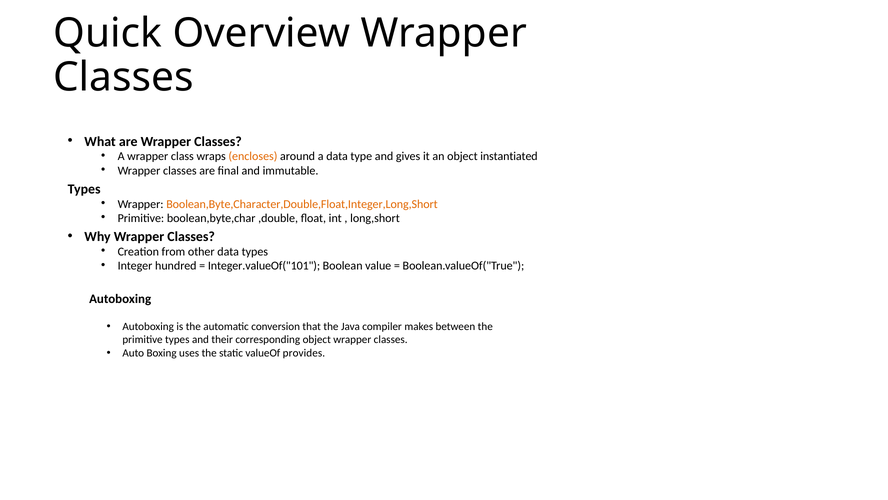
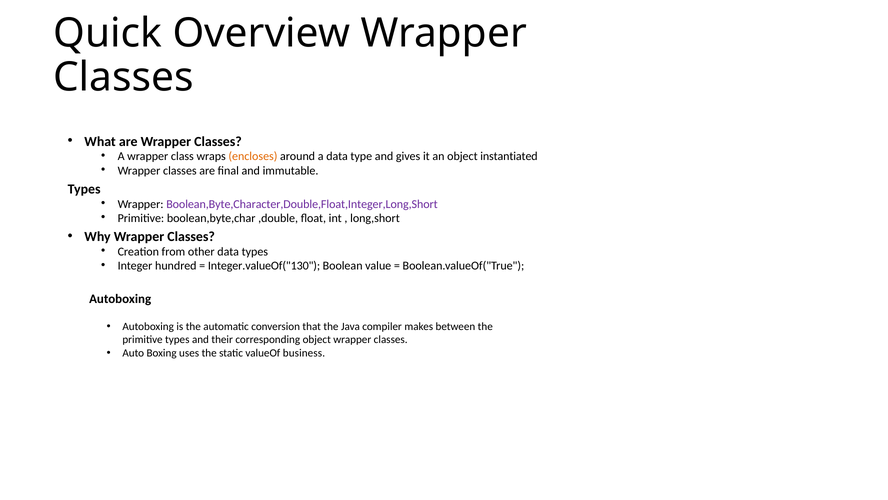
Boolean,Byte,Character,Double,Float,Integer,Long,Short colour: orange -> purple (302, 204)
Integer.valueOf("101: Integer.valueOf("101 -> Integer.valueOf("130 (264, 265)
provides: provides -> business (304, 353)
